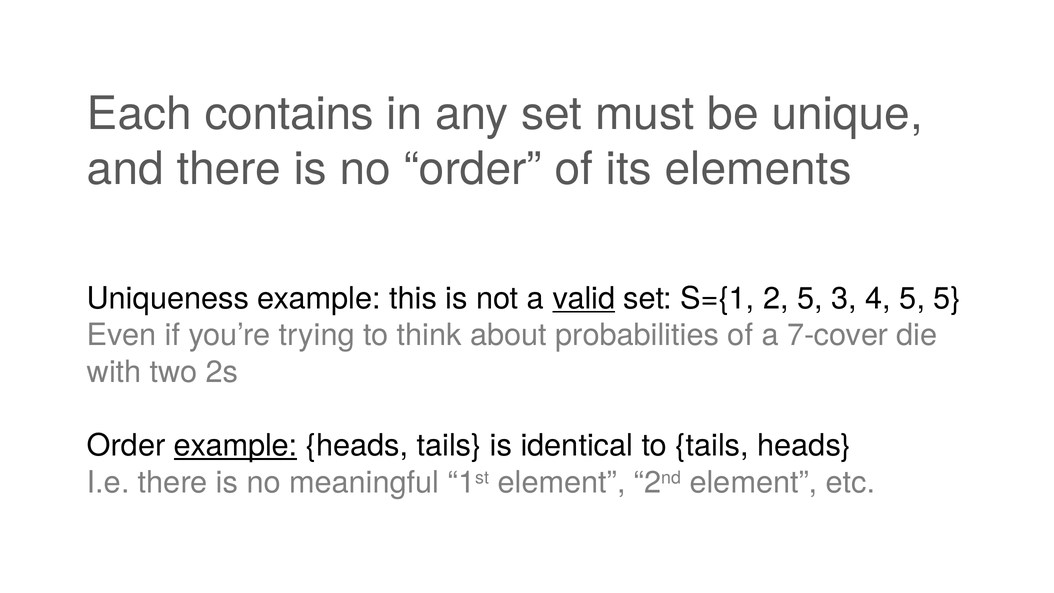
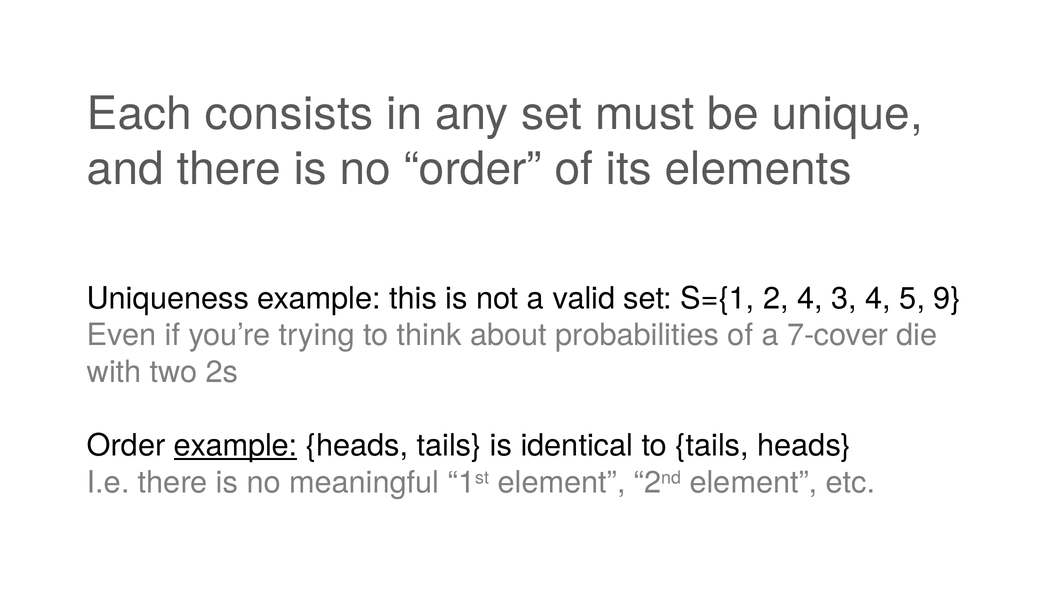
contains: contains -> consists (289, 114)
valid underline: present -> none (584, 298)
2 5: 5 -> 4 (810, 298)
5 5: 5 -> 9 (947, 298)
